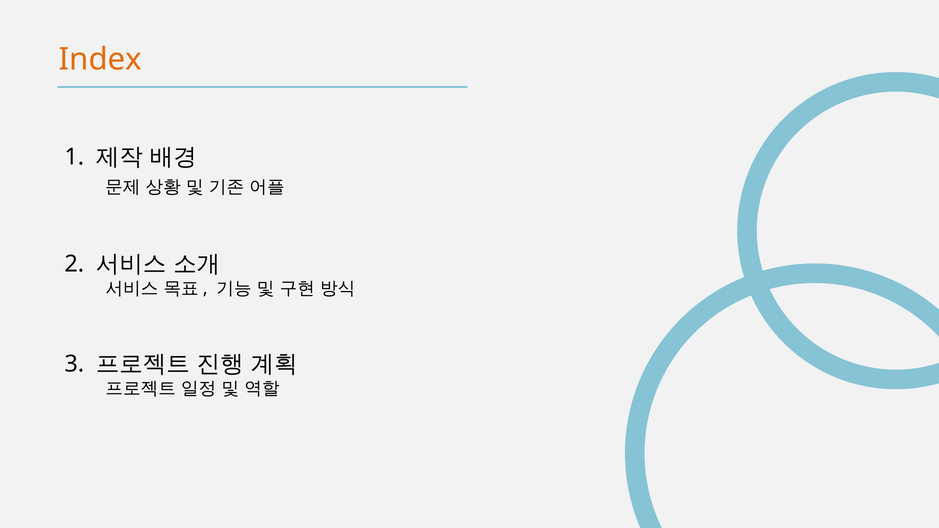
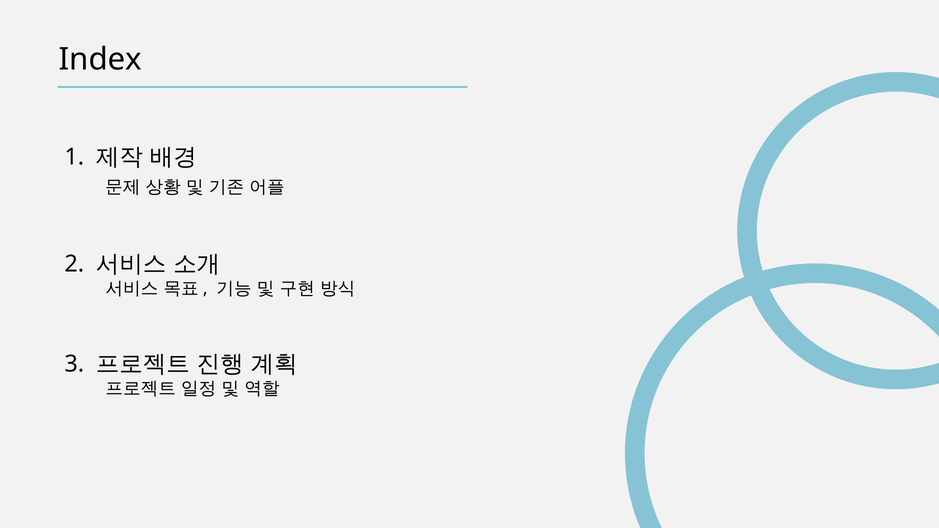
Index colour: orange -> black (100, 60)
